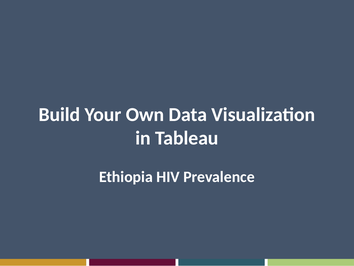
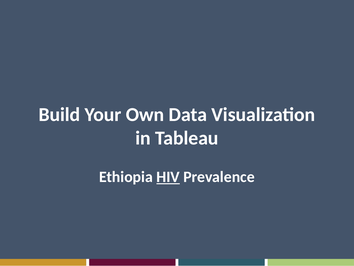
HIV underline: none -> present (168, 177)
